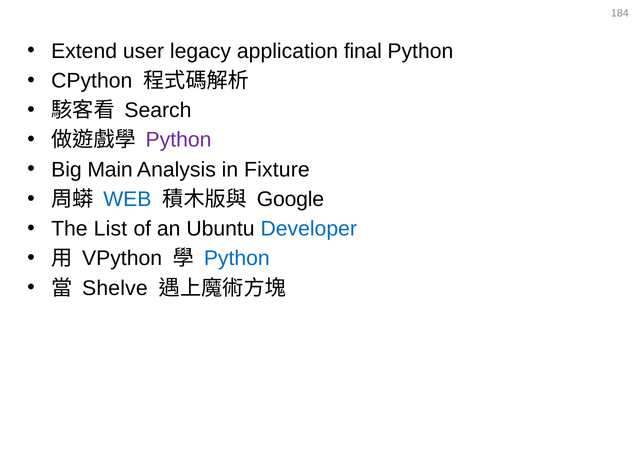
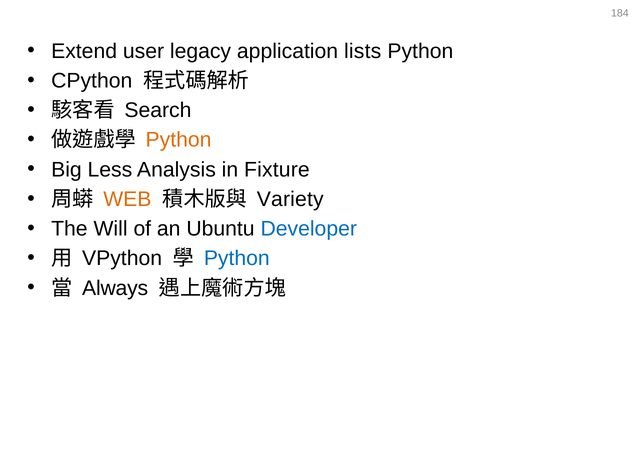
final: final -> lists (363, 51)
Python colour: purple -> orange (179, 140)
Main: Main -> Less (110, 170)
WEB colour: blue -> orange (127, 199)
Google: Google -> Variety (290, 199)
List: List -> Will (111, 229)
Shelve: Shelve -> Always (115, 288)
